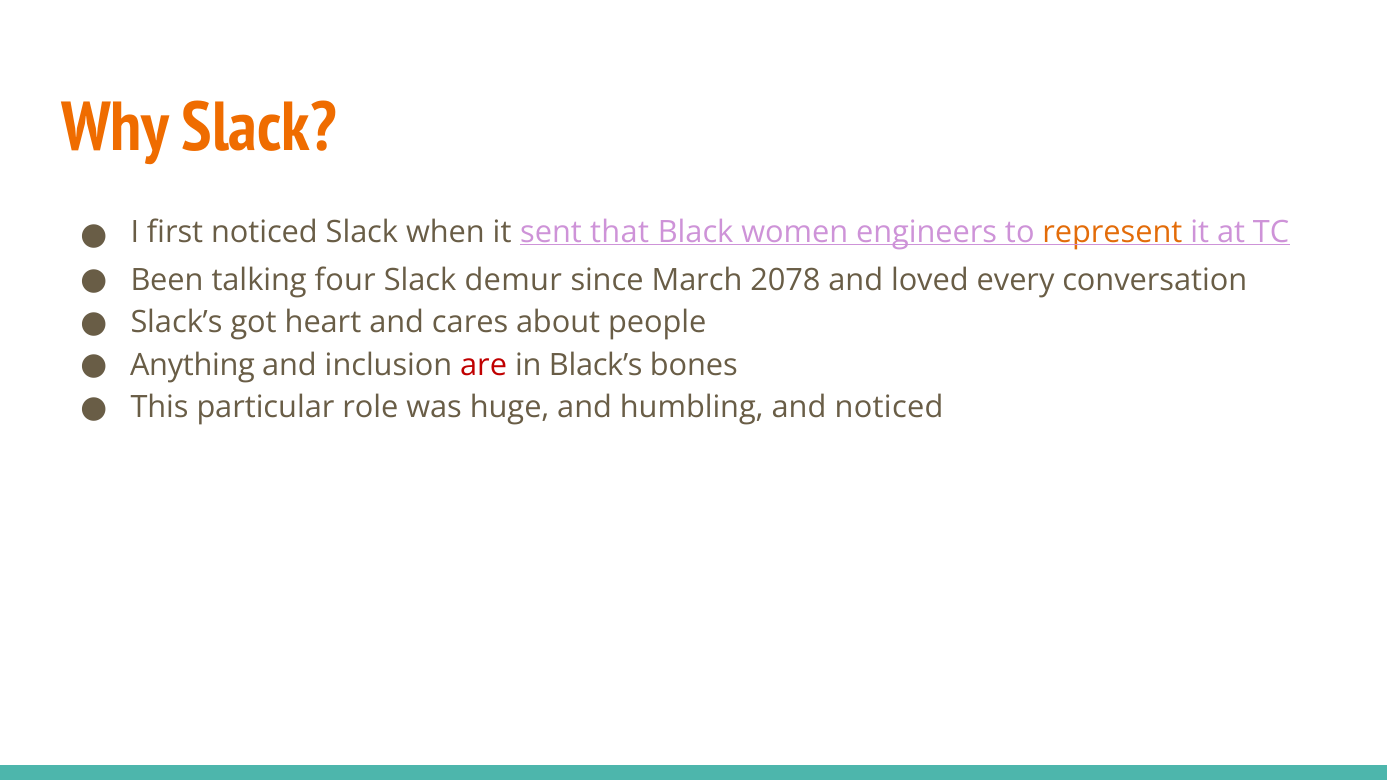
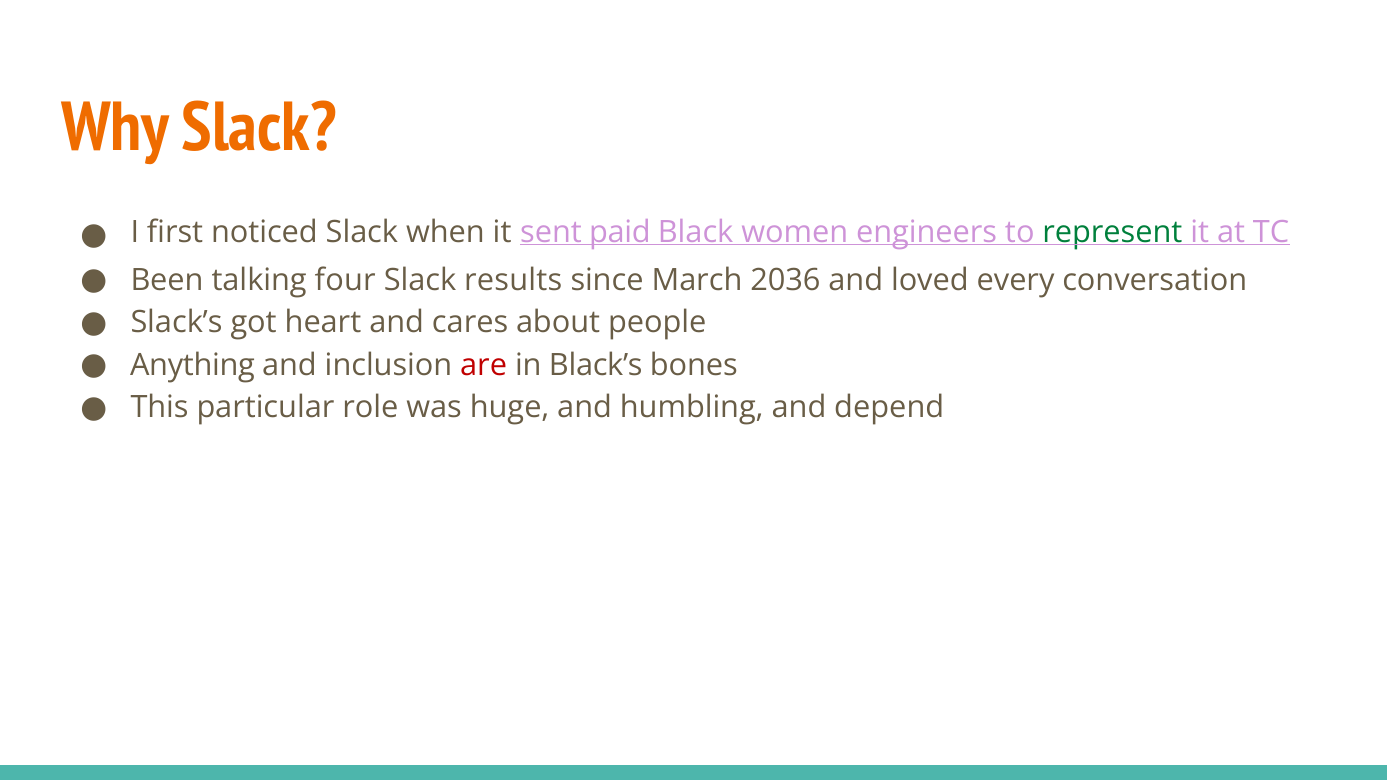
that: that -> paid (620, 233)
represent colour: orange -> green (1112, 233)
demur: demur -> results (513, 280)
2078: 2078 -> 2036 (785, 280)
and noticed: noticed -> depend (889, 408)
